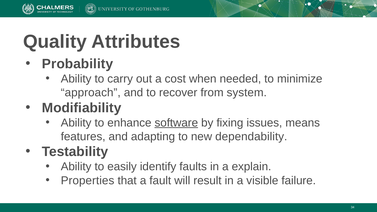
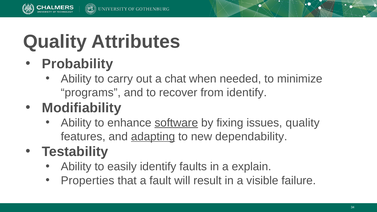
cost: cost -> chat (175, 79)
approach: approach -> programs (91, 93)
from system: system -> identify (247, 93)
issues means: means -> quality (303, 123)
adapting underline: none -> present (153, 137)
